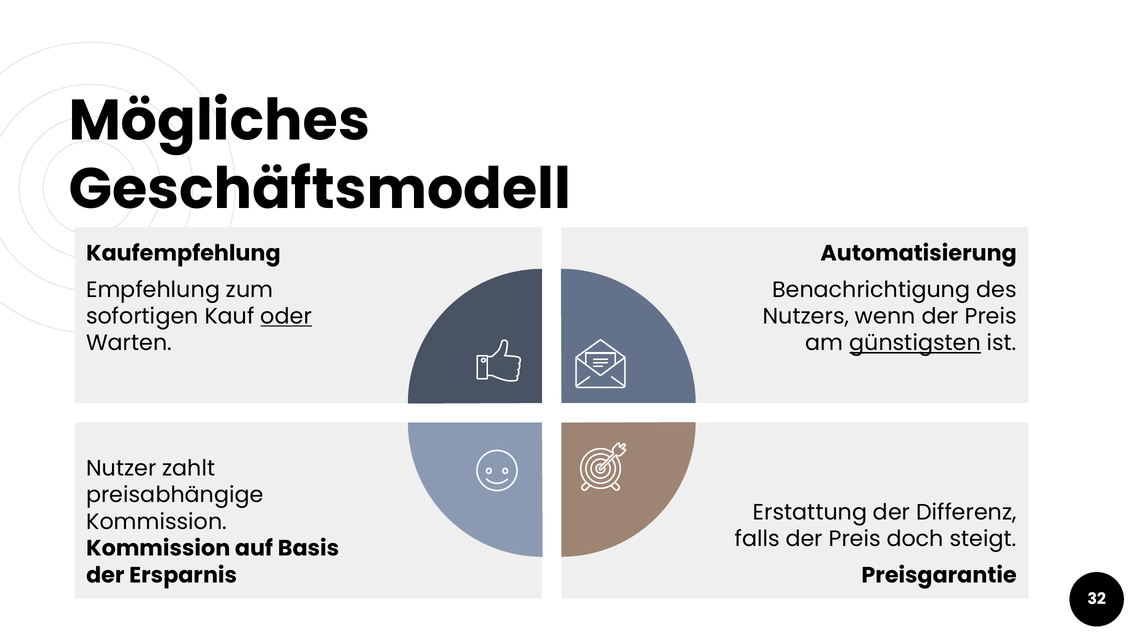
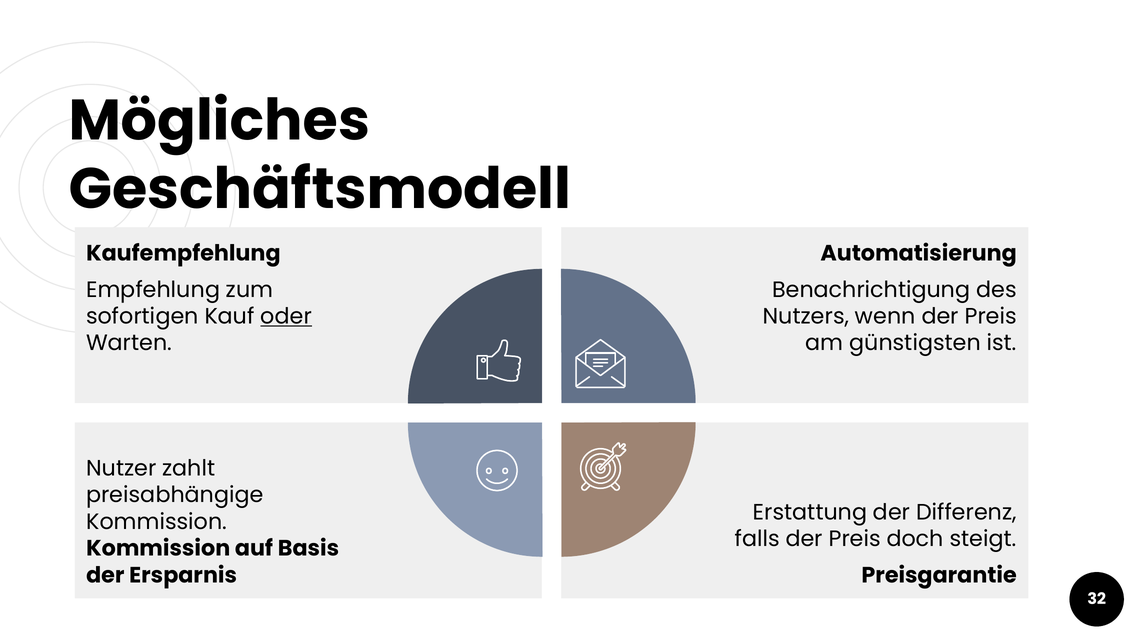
günstigsten underline: present -> none (915, 343)
